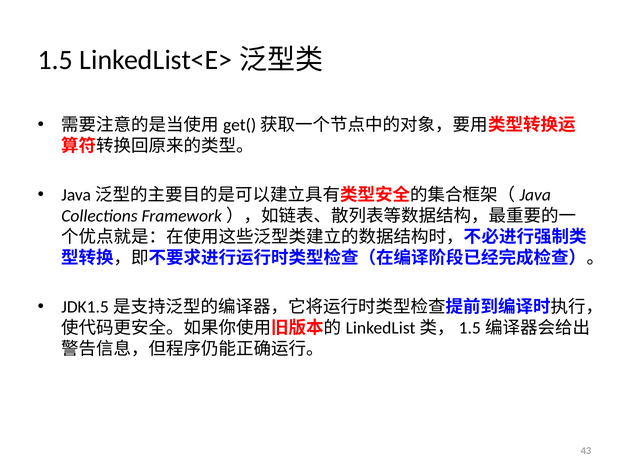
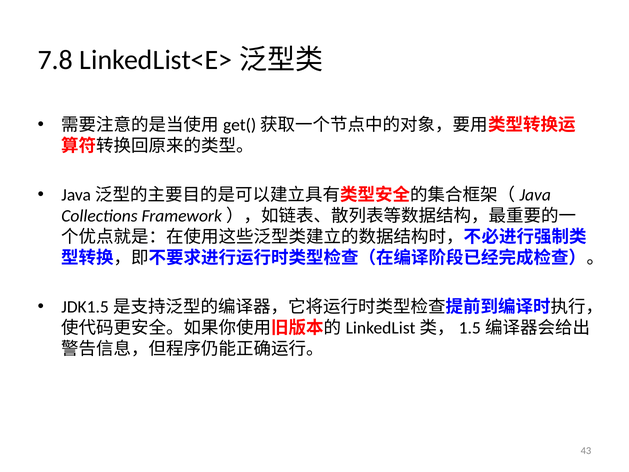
1.5: 1.5 -> 7.8 (55, 60)
